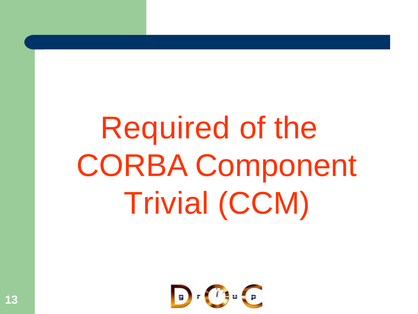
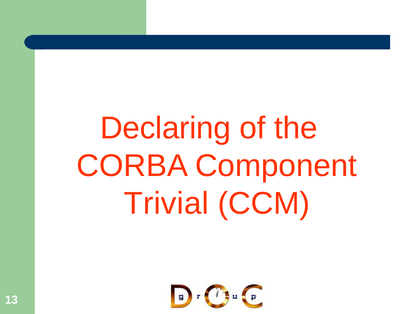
Required: Required -> Declaring (166, 128)
